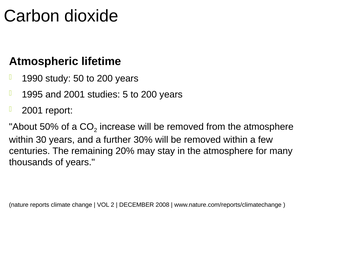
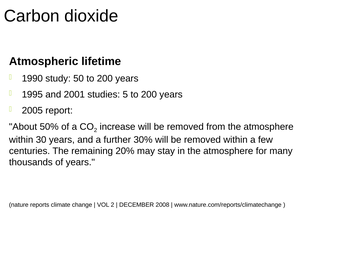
2001: 2001 -> 2005 (32, 111)
